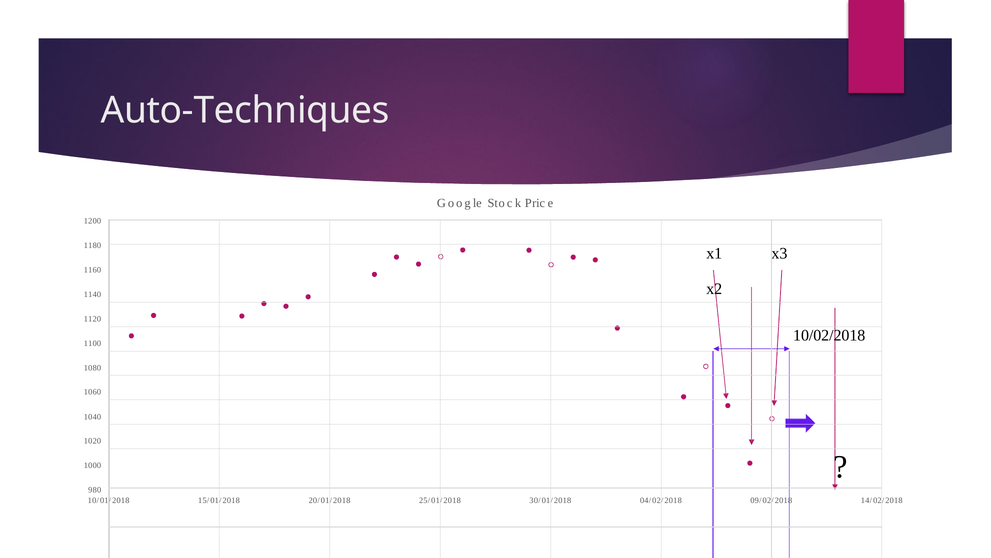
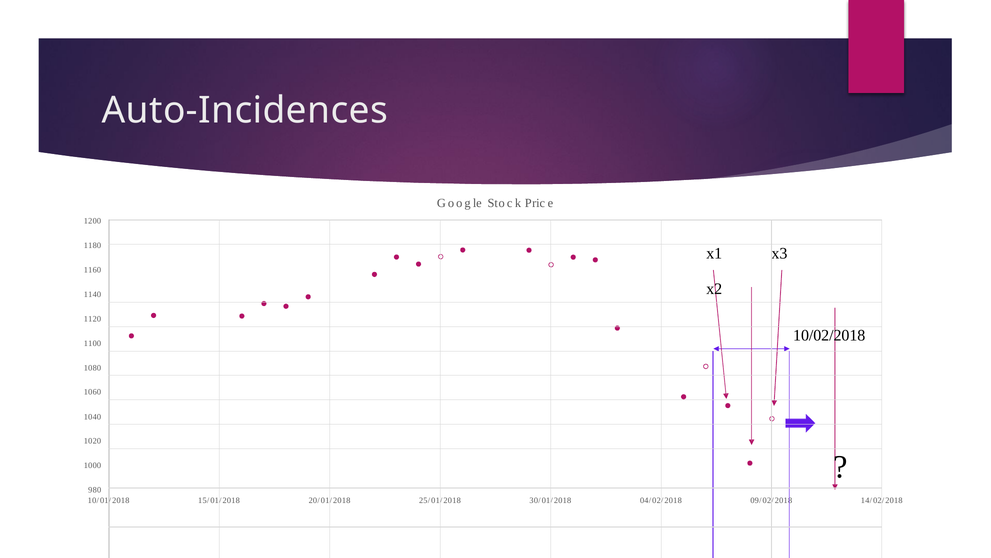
Auto-Techniques: Auto-Techniques -> Auto-Incidences (245, 110)
